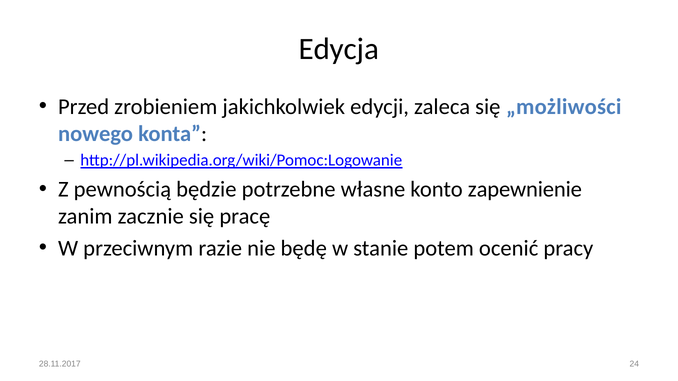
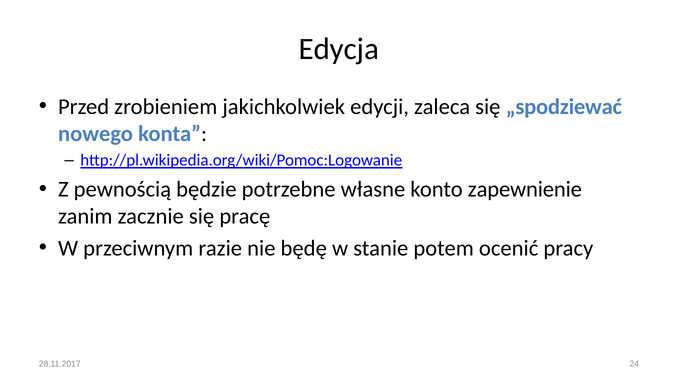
„możliwości: „możliwości -> „spodziewać (564, 107)
